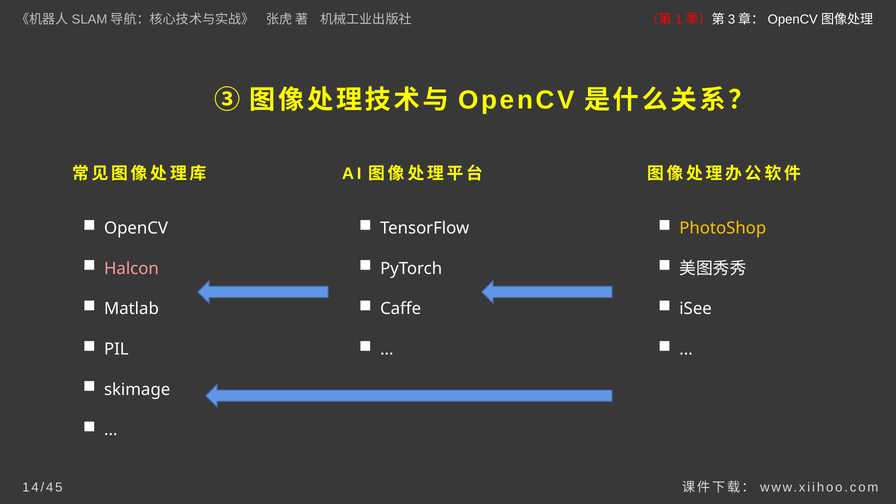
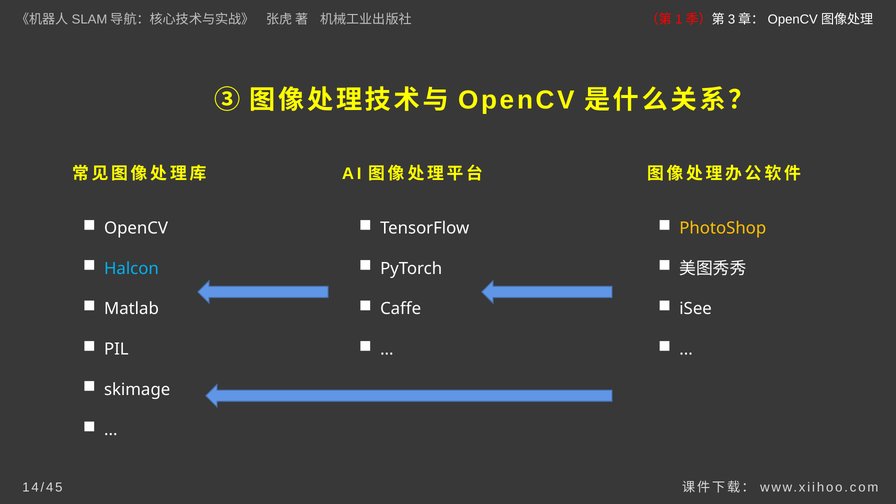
Halcon colour: pink -> light blue (131, 269)
